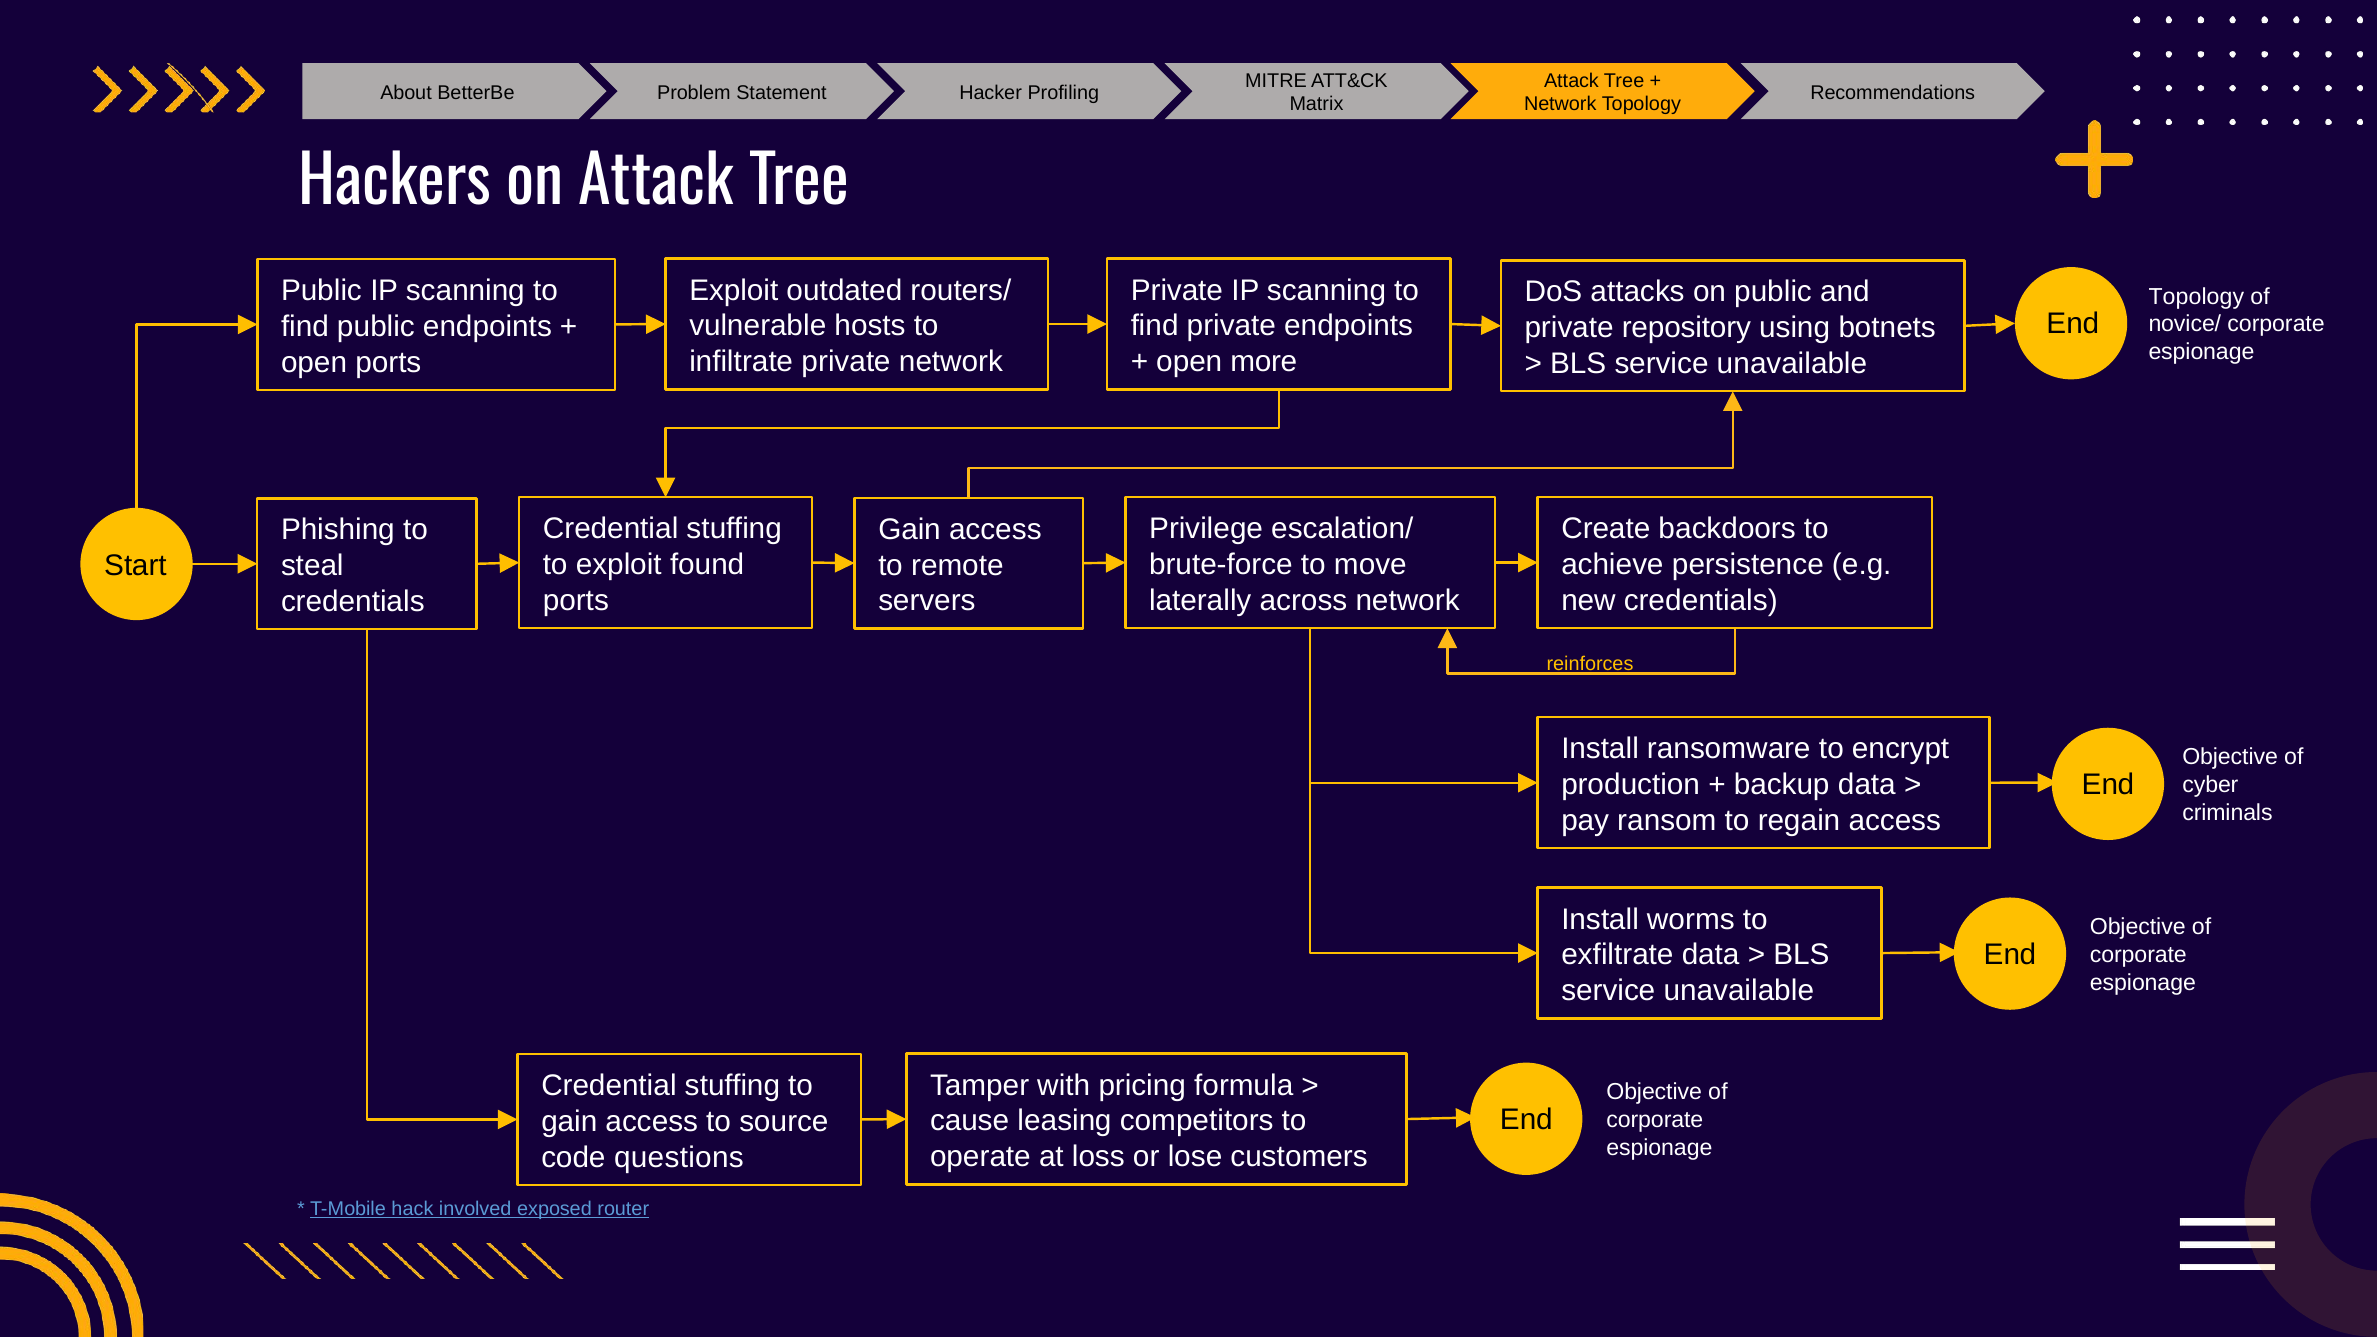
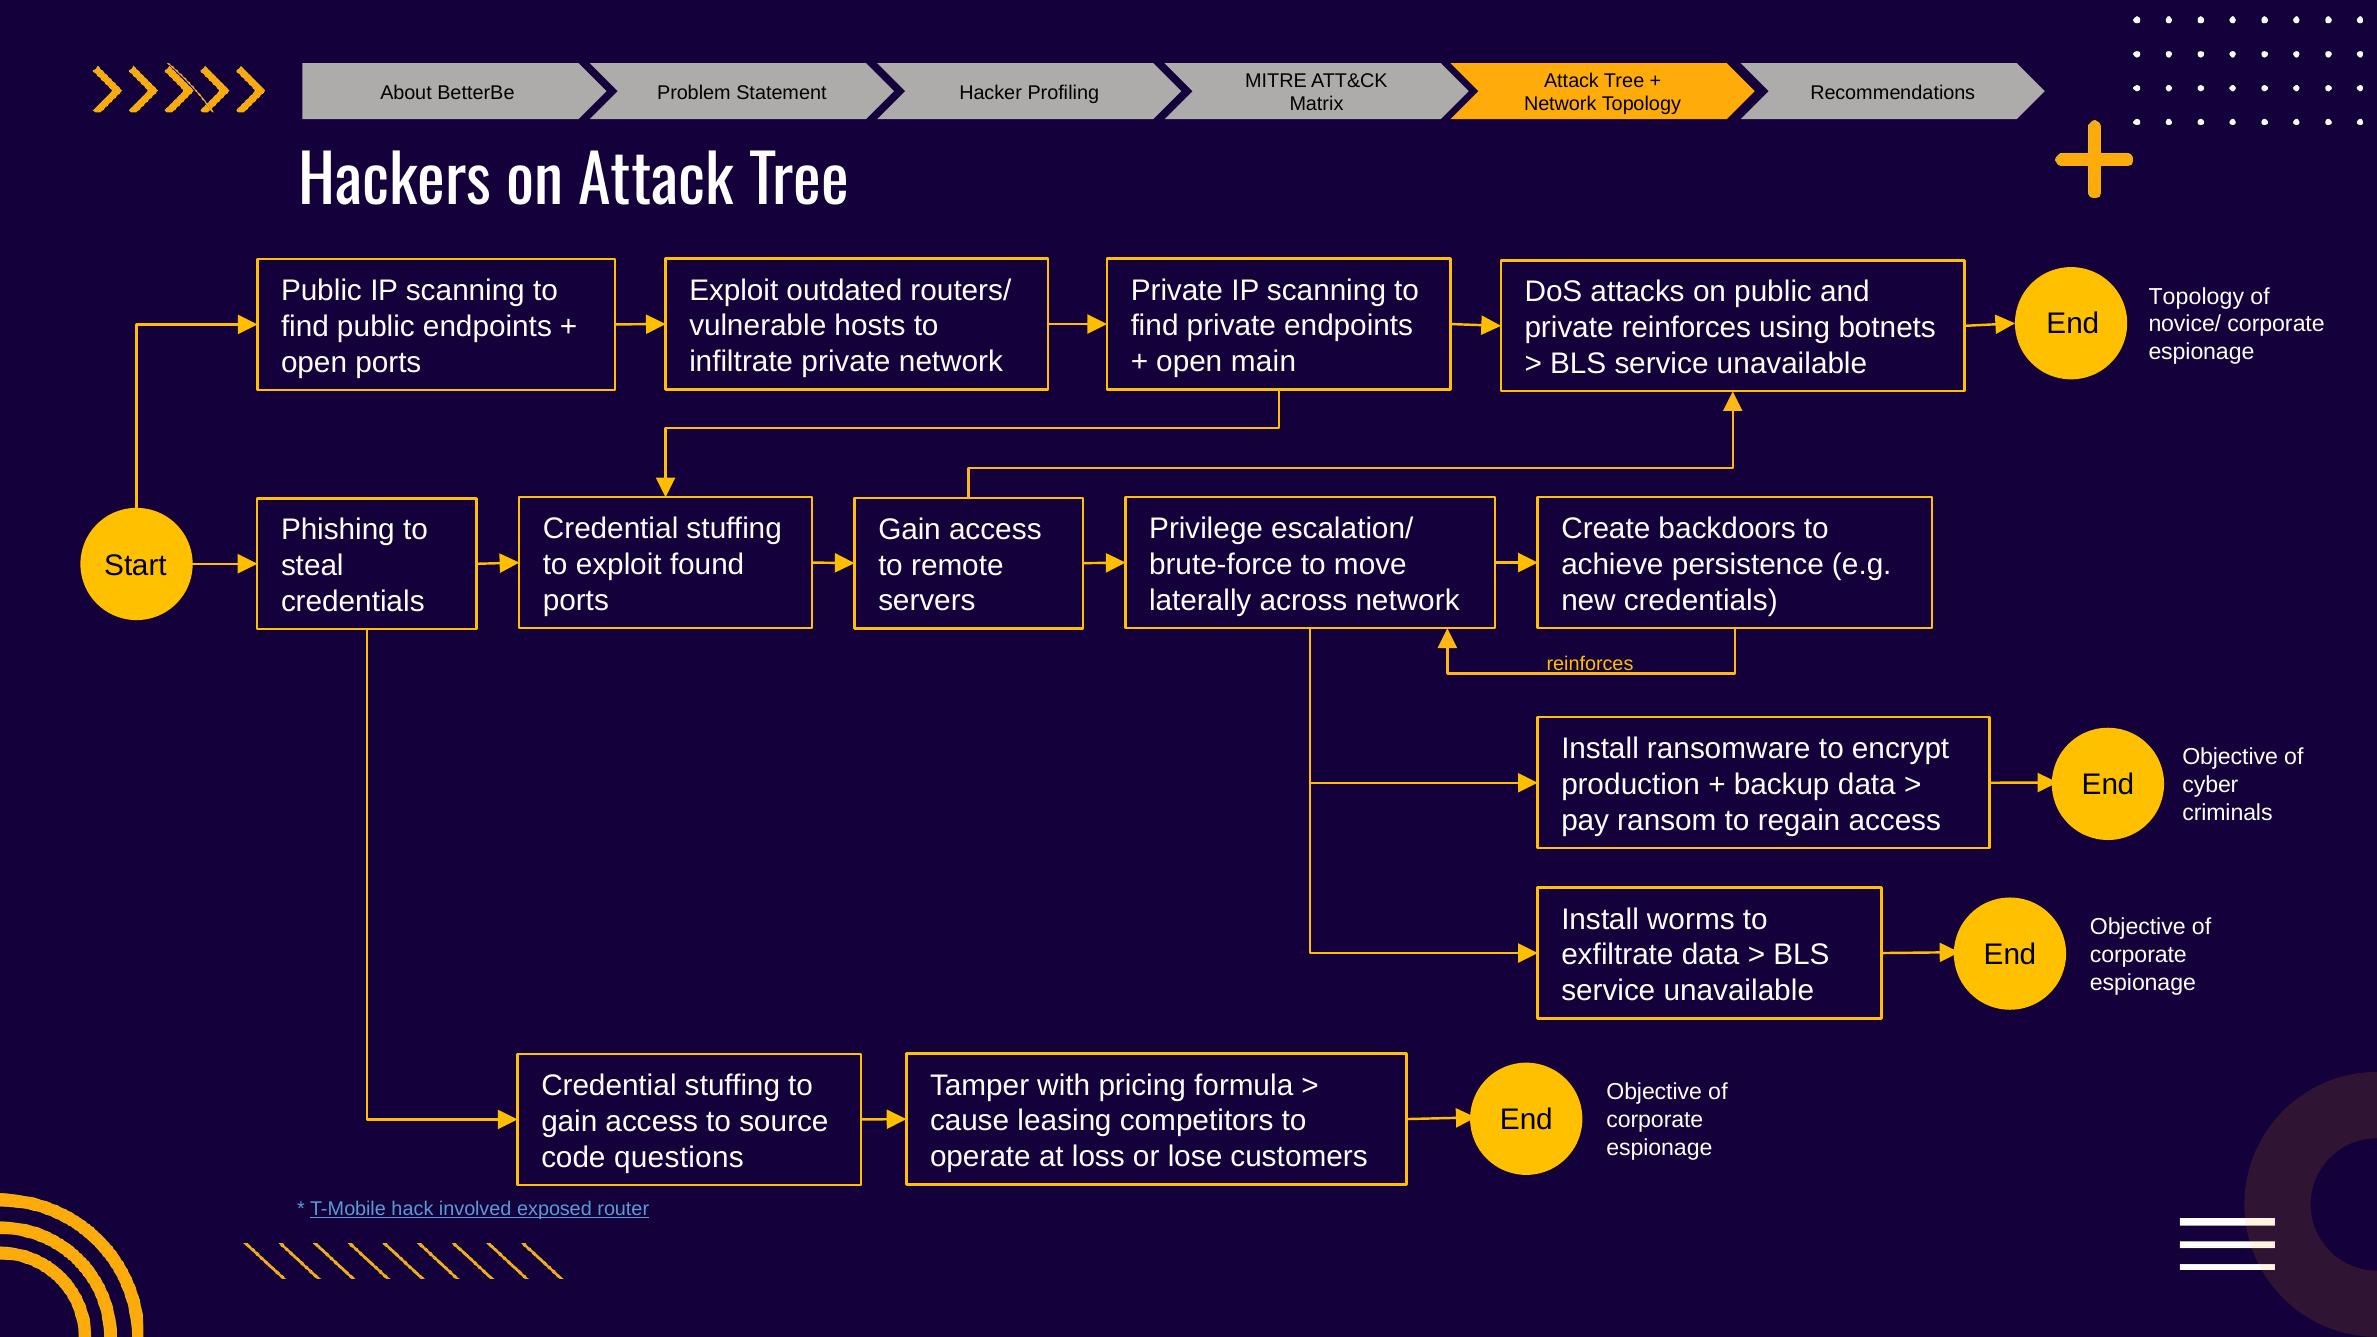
private repository: repository -> reinforces (1686, 328)
more: more -> main (1263, 362)
